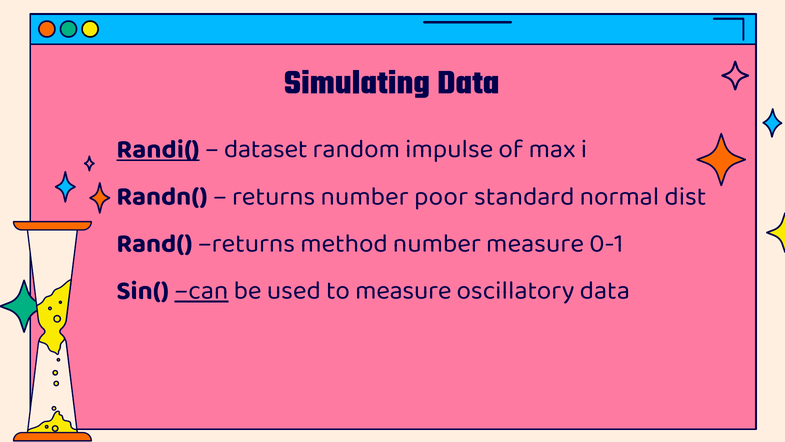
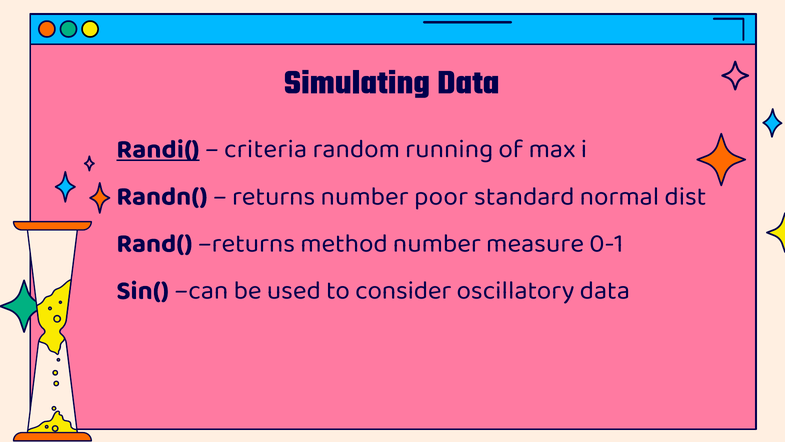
dataset: dataset -> criteria (266, 149)
impulse: impulse -> running (449, 149)
can underline: present -> none (201, 290)
to measure: measure -> consider (403, 290)
